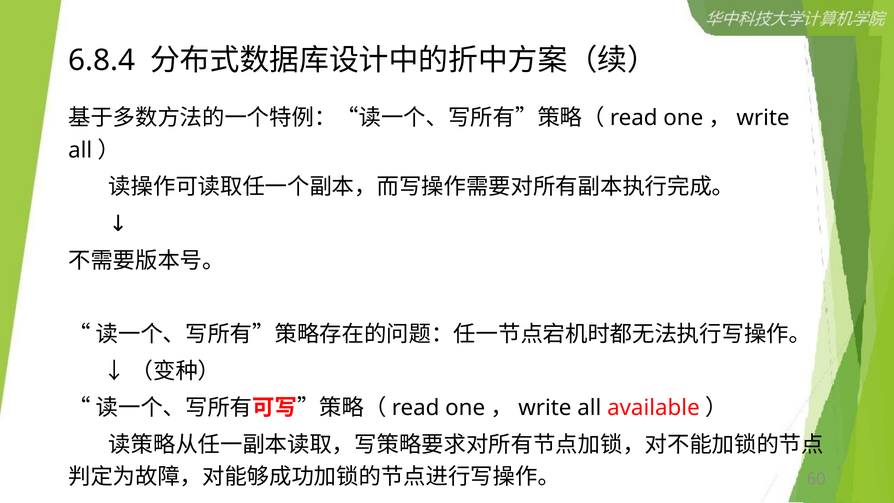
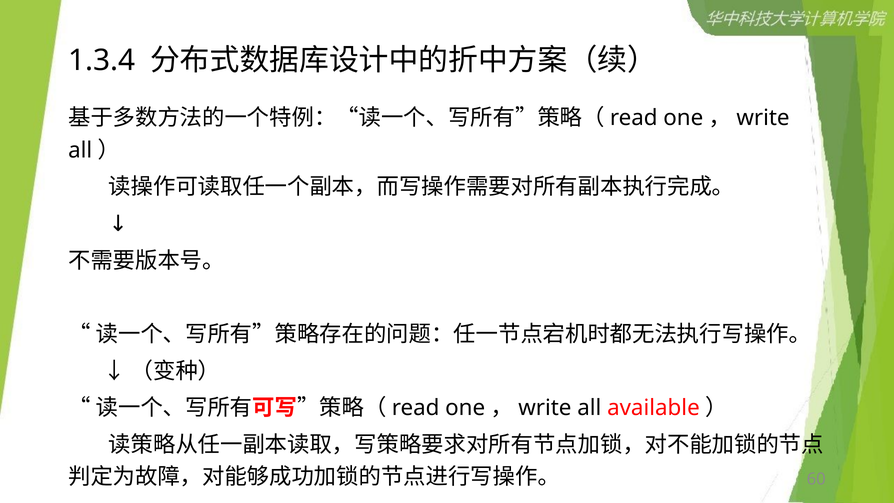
6.8.4: 6.8.4 -> 1.3.4 (102, 60)
